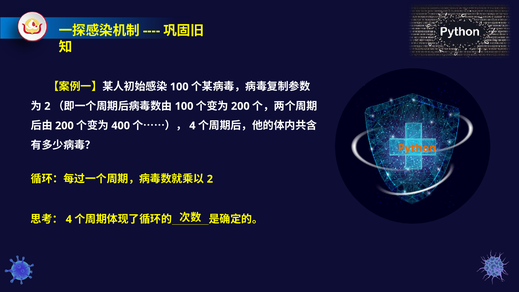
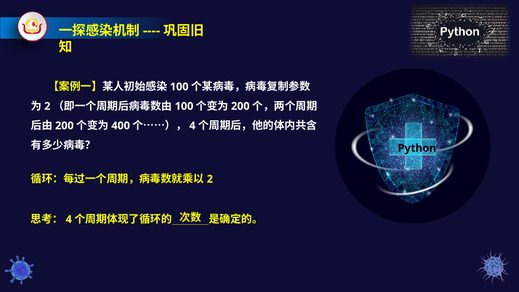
Python colour: orange -> black (417, 148)
